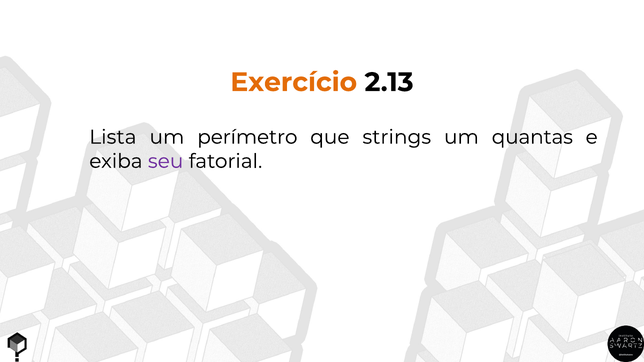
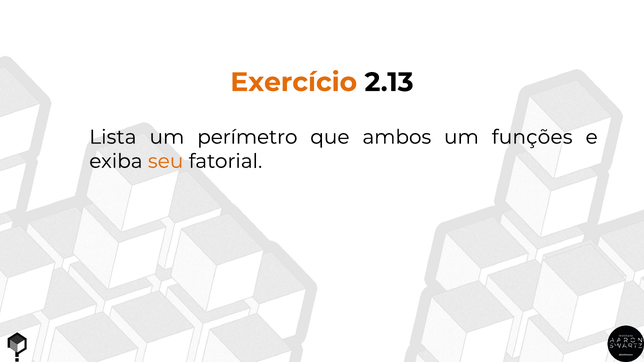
strings: strings -> ambos (397, 137)
quantas: quantas -> funções (532, 137)
seu colour: purple -> orange (166, 161)
